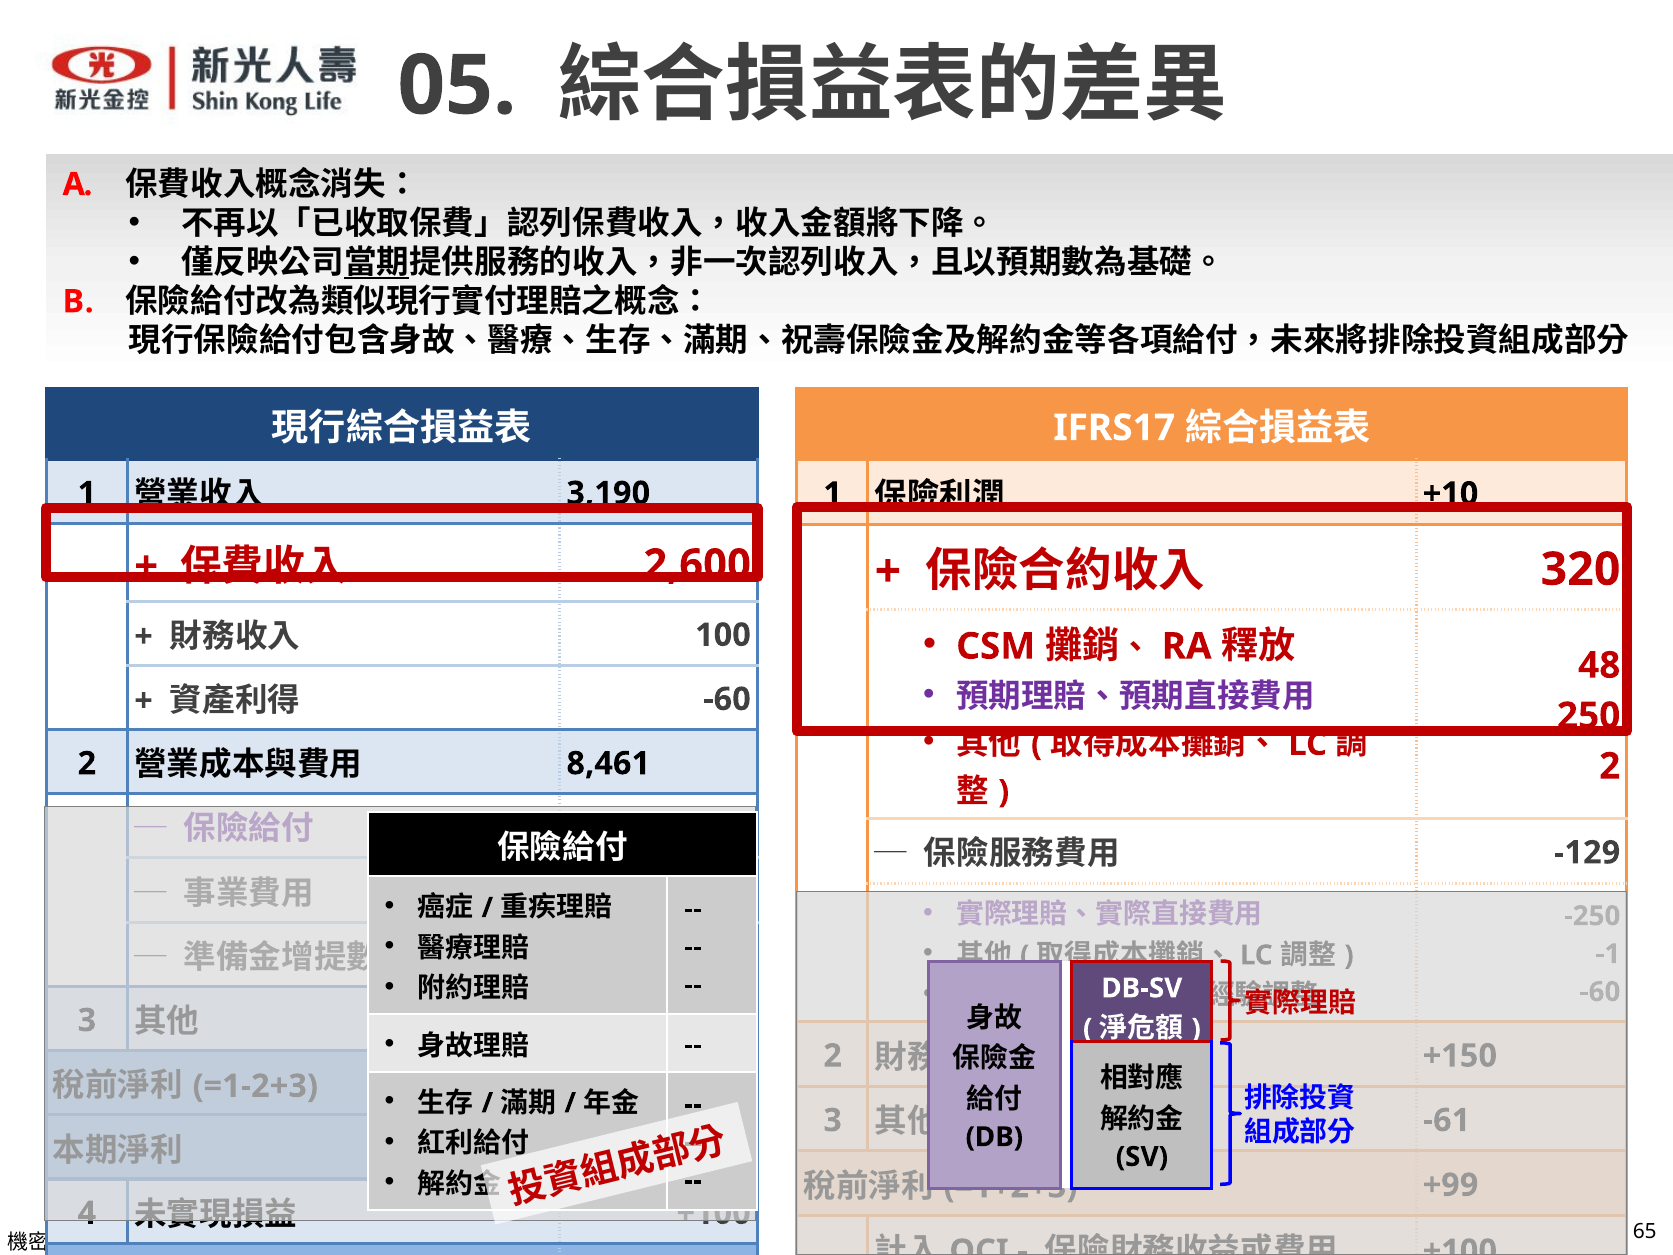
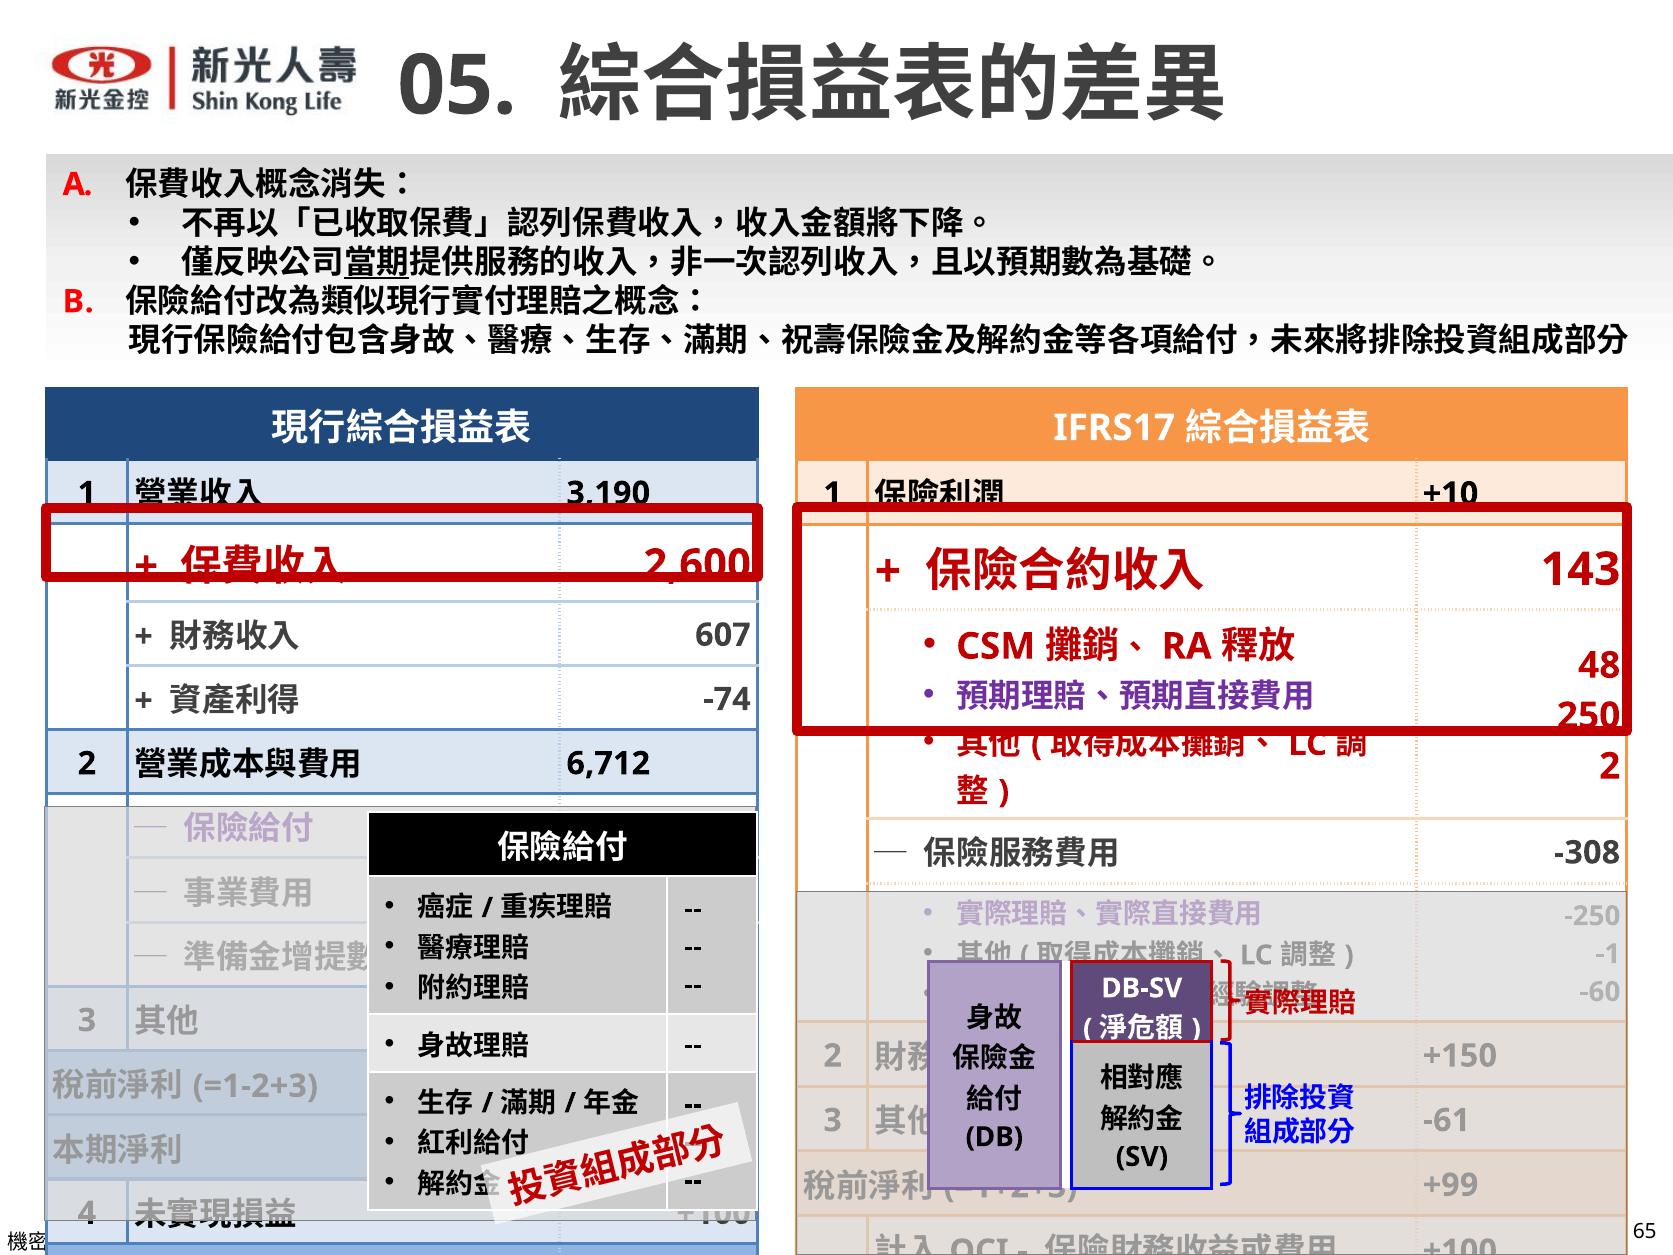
320: 320 -> 143 (1581, 569)
100: 100 -> 607 (723, 635)
-60: -60 -> -74 (727, 699)
8,461: 8,461 -> 6,712 (608, 764)
-129: -129 -> -308 (1587, 853)
